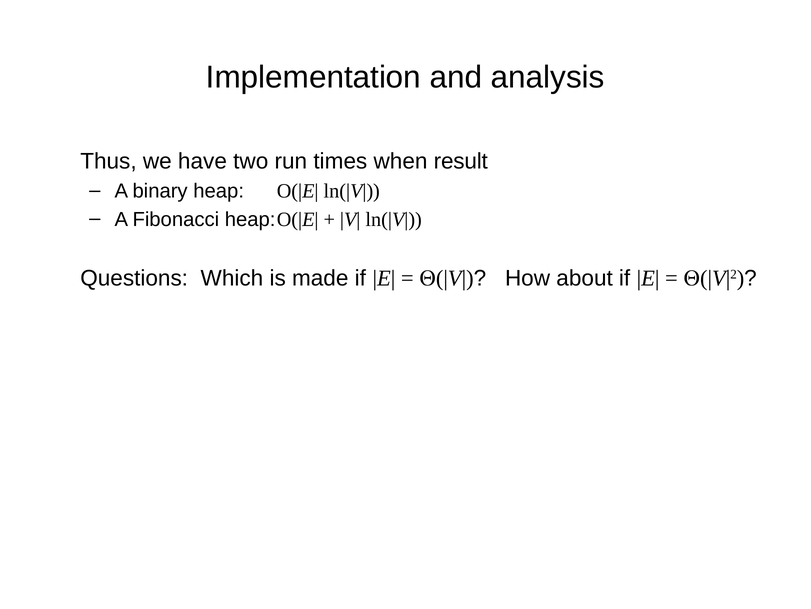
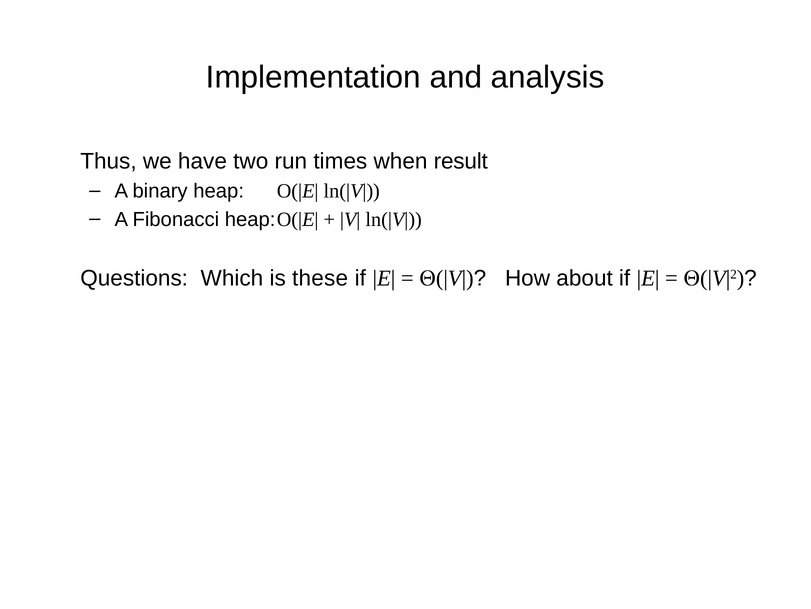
made: made -> these (320, 278)
